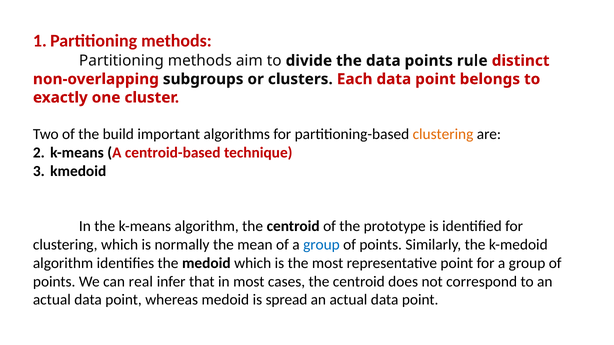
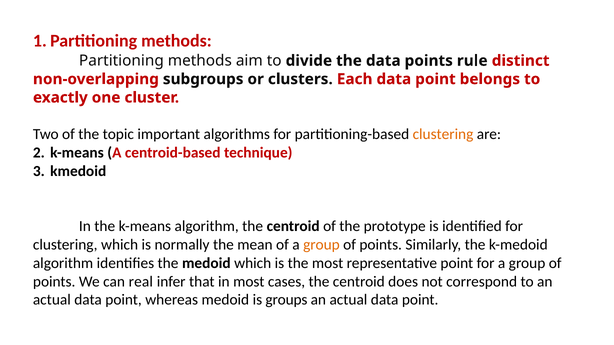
build: build -> topic (118, 134)
group colour: blue -> orange (321, 245)
spread: spread -> groups (286, 300)
